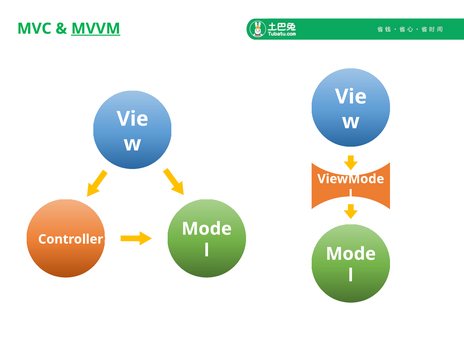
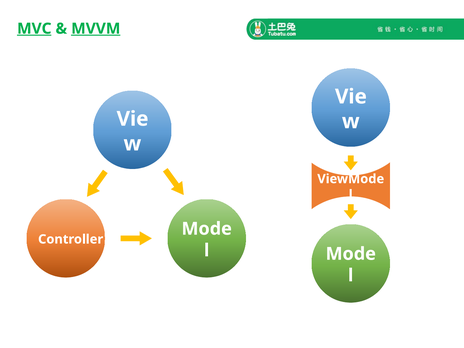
MVC underline: none -> present (34, 29)
